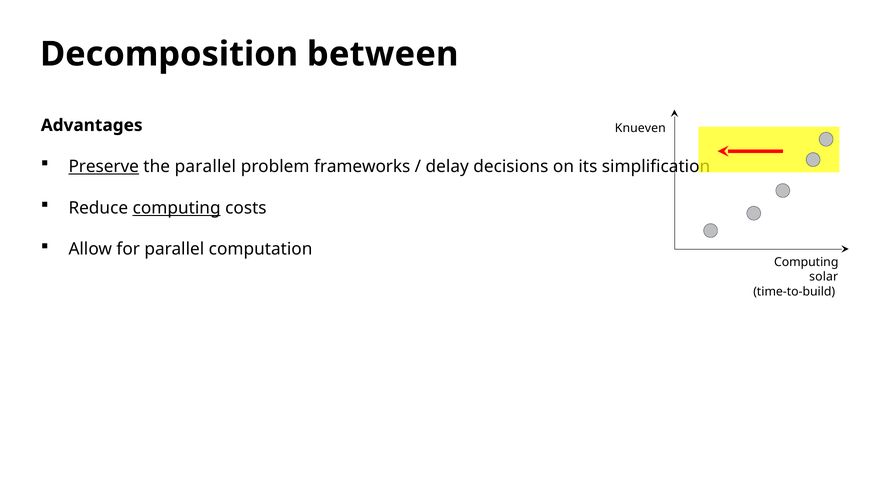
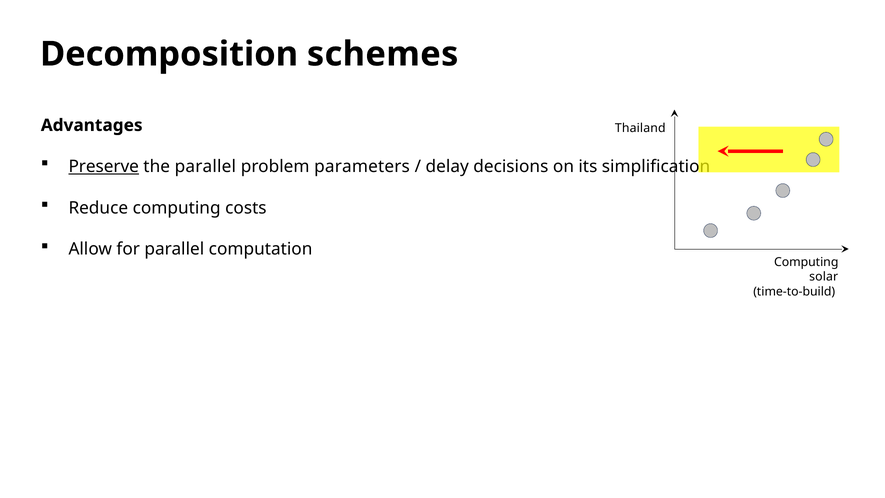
between: between -> schemes (383, 54)
Knueven: Knueven -> Thailand (640, 128)
frameworks: frameworks -> parameters (362, 167)
computing underline: present -> none (177, 208)
